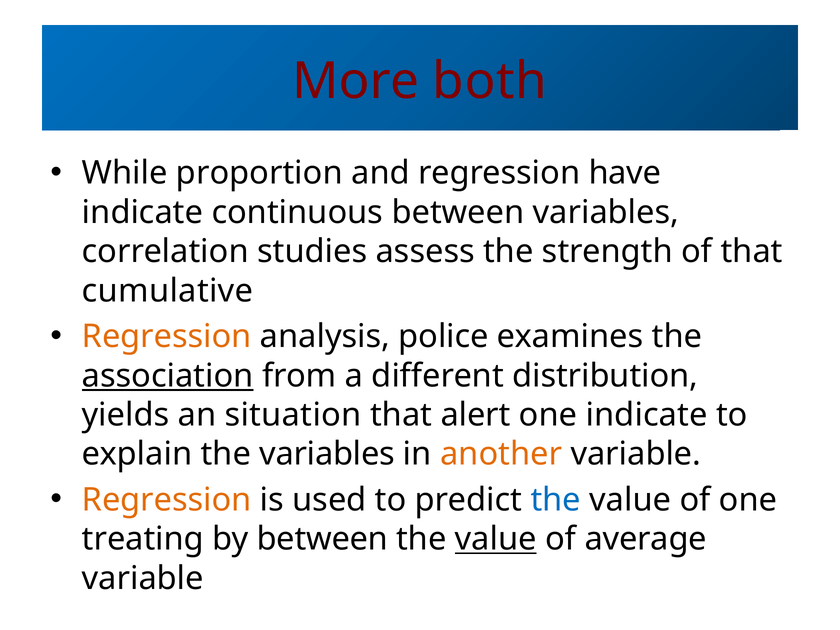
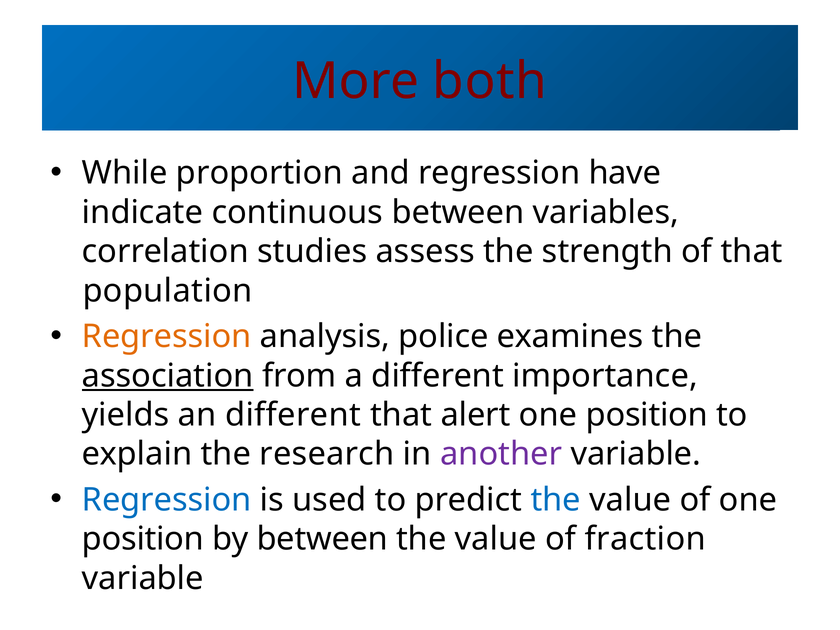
cumulative: cumulative -> population (168, 291)
distribution: distribution -> importance (605, 376)
an situation: situation -> different (293, 415)
indicate: indicate -> position (647, 415)
the variables: variables -> research (327, 454)
another colour: orange -> purple (501, 454)
Regression colour: orange -> blue (167, 500)
treating: treating -> position (143, 539)
value underline: present -> none (496, 539)
average: average -> fraction (645, 539)
